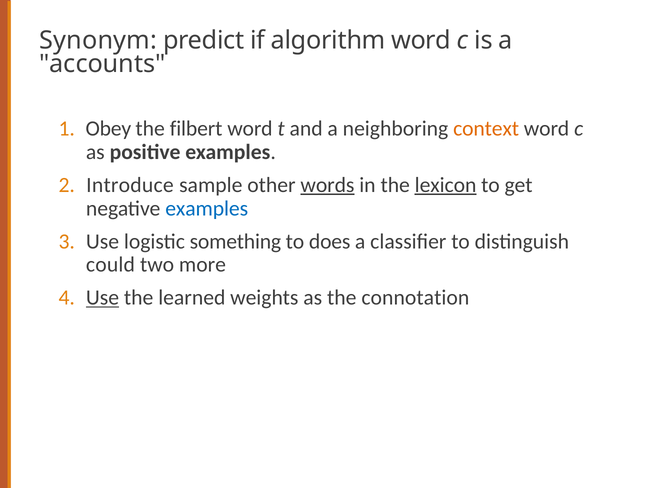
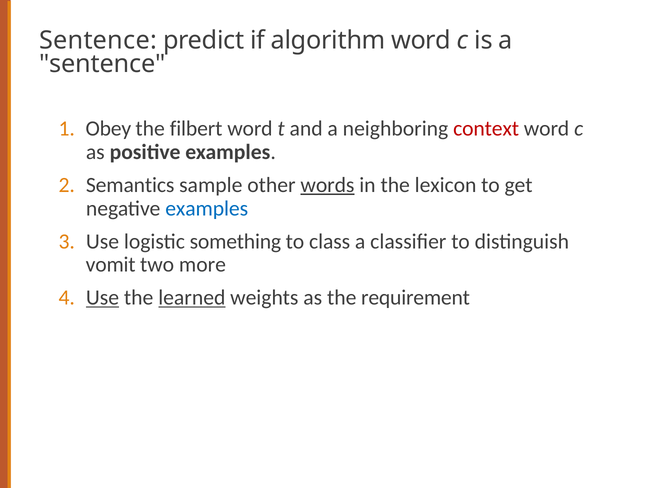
Synonym: Synonym -> Sentence (98, 41)
accounts: accounts -> sentence (102, 64)
context colour: orange -> red (486, 129)
Introduce: Introduce -> Semantics (130, 185)
lexicon underline: present -> none (446, 185)
does: does -> class (330, 241)
could: could -> vomit (111, 265)
learned underline: none -> present (192, 297)
connotation: connotation -> requirement (415, 297)
